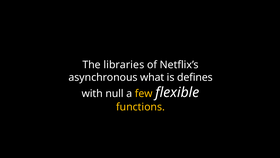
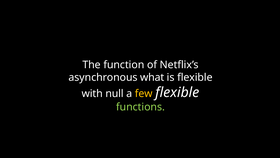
libraries: libraries -> function (124, 65)
is defines: defines -> flexible (195, 77)
functions colour: yellow -> light green (141, 107)
